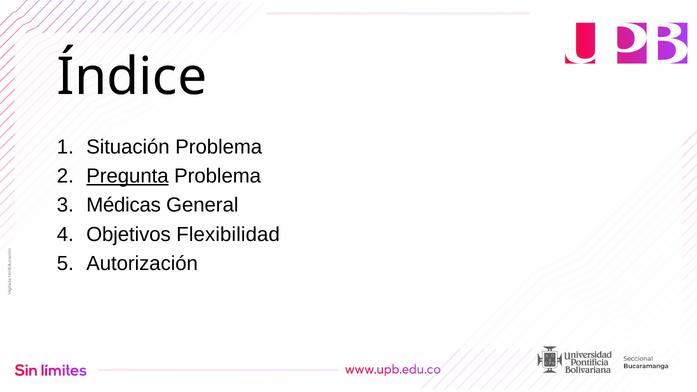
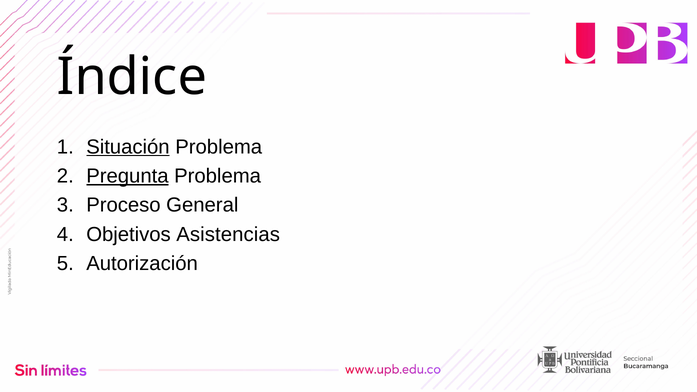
Situación underline: none -> present (128, 147)
Médicas: Médicas -> Proceso (123, 205)
Flexibilidad: Flexibilidad -> Asistencias (228, 234)
